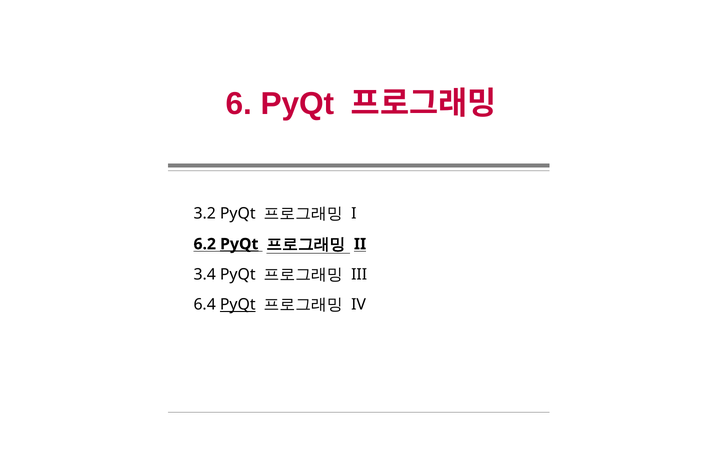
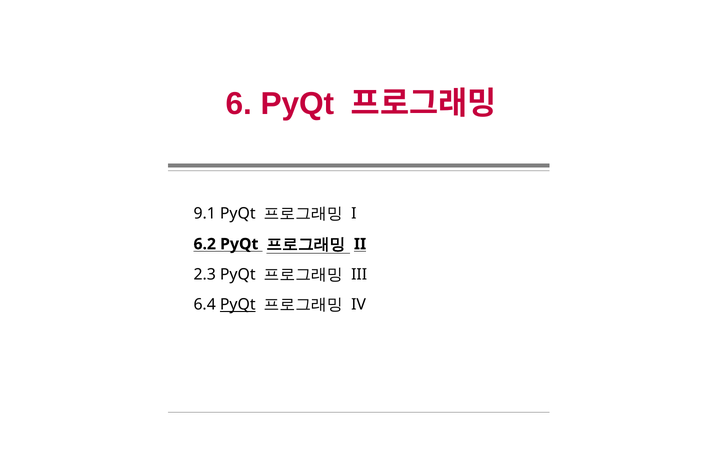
3.2: 3.2 -> 9.1 (205, 214)
PyQt underline: present -> none (239, 244)
3.4: 3.4 -> 2.3 (205, 274)
